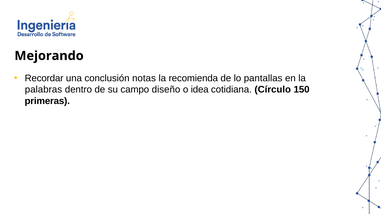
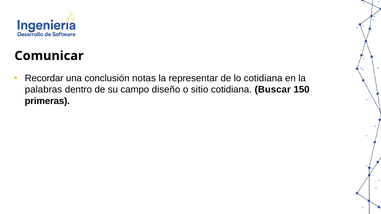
Mejorando: Mejorando -> Comunicar (49, 56)
recomienda: recomienda -> representar (193, 78)
lo pantallas: pantallas -> cotidiana (263, 78)
idea: idea -> sitio (200, 90)
Círculo: Círculo -> Buscar (273, 90)
